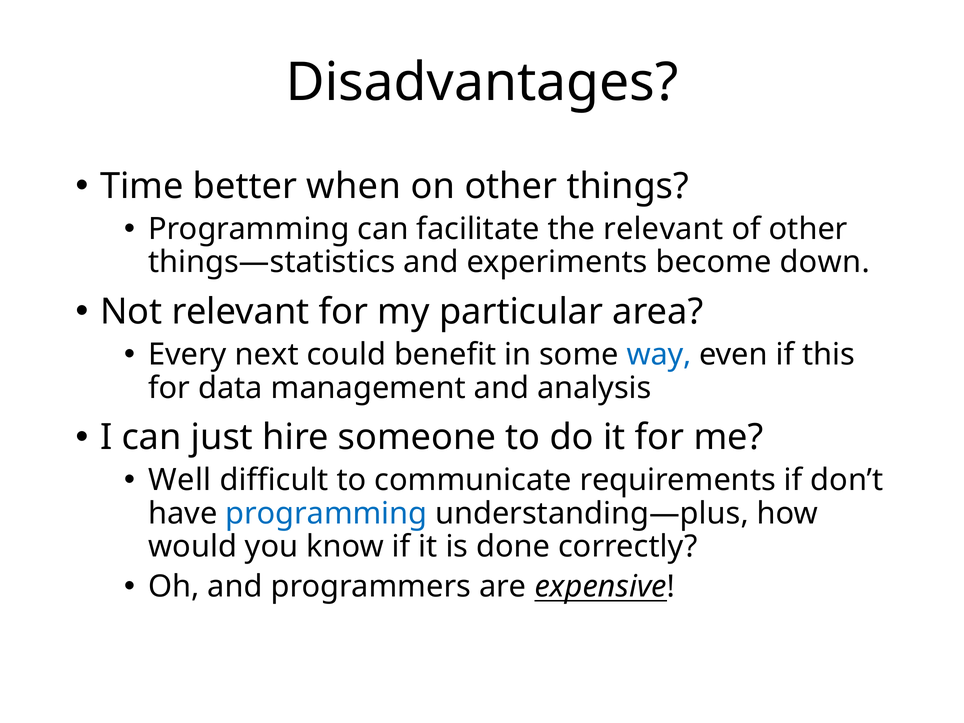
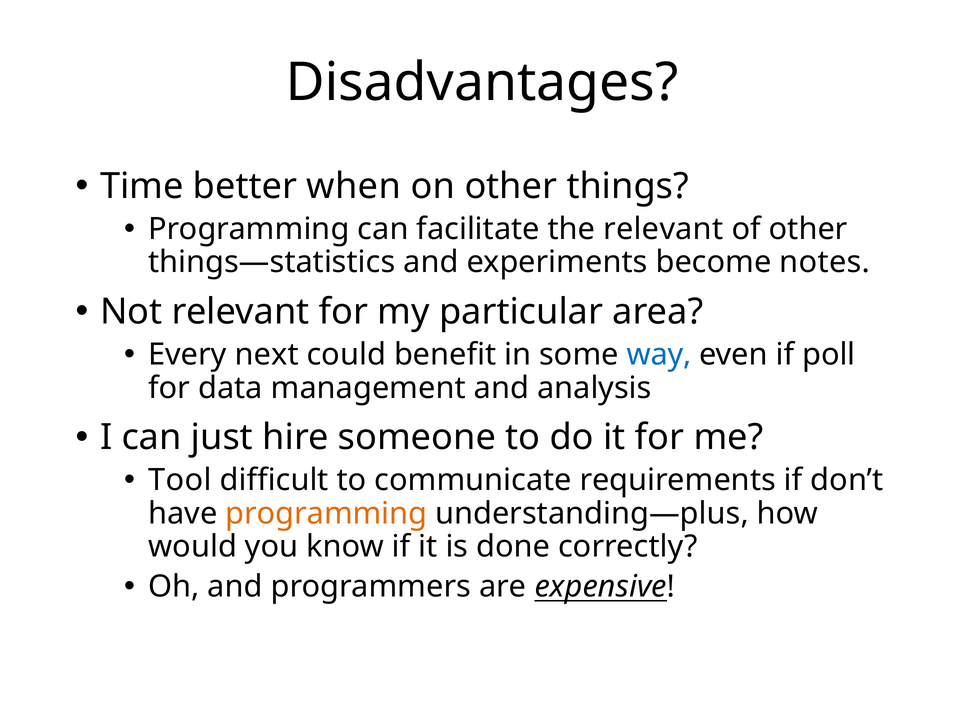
down: down -> notes (825, 262)
this: this -> poll (829, 355)
Well: Well -> Tool (180, 480)
programming colour: blue -> orange (326, 514)
